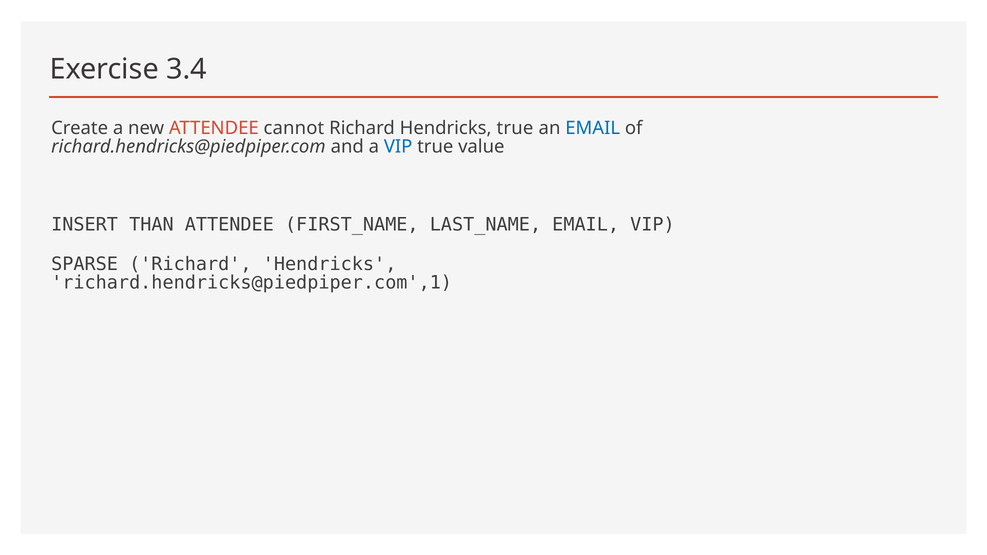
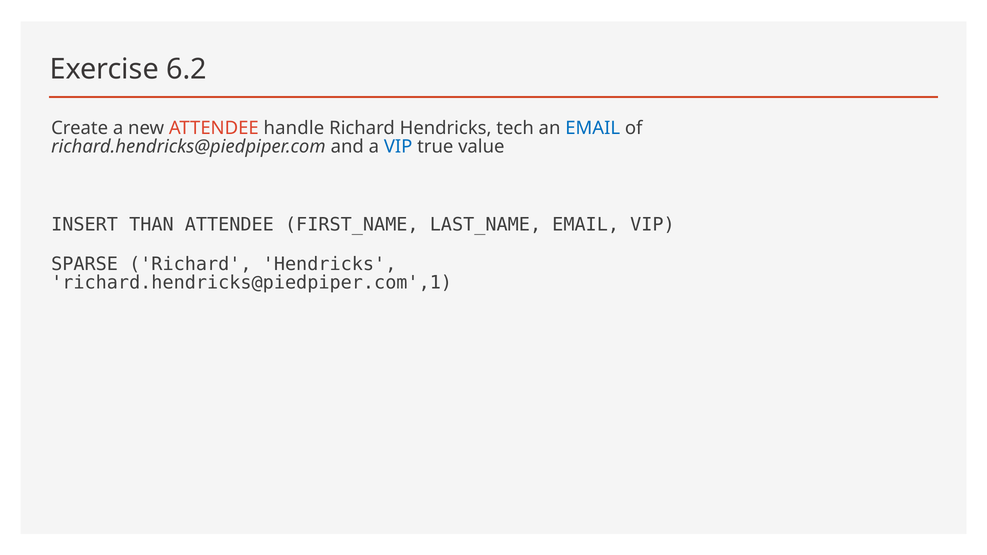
3.4: 3.4 -> 6.2 (187, 69)
cannot: cannot -> handle (294, 128)
Hendricks true: true -> tech (515, 128)
